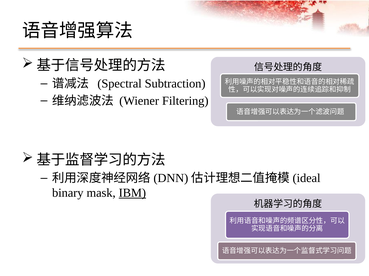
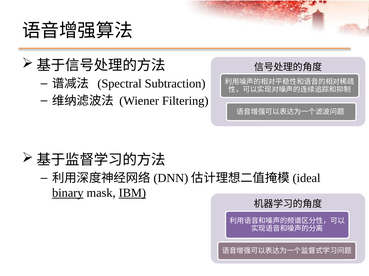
binary underline: none -> present (68, 193)
